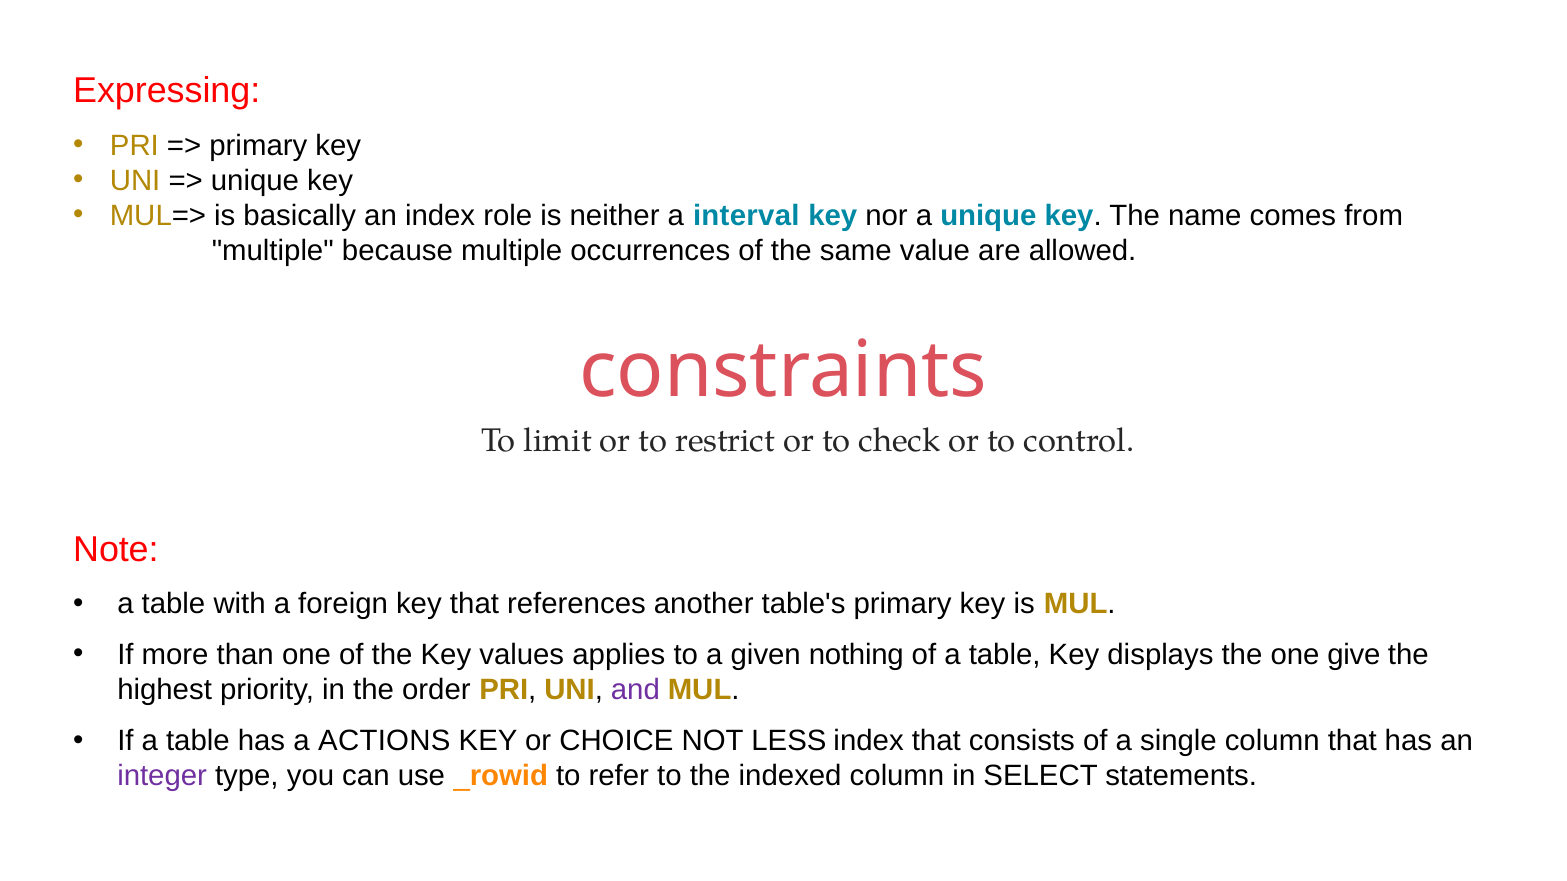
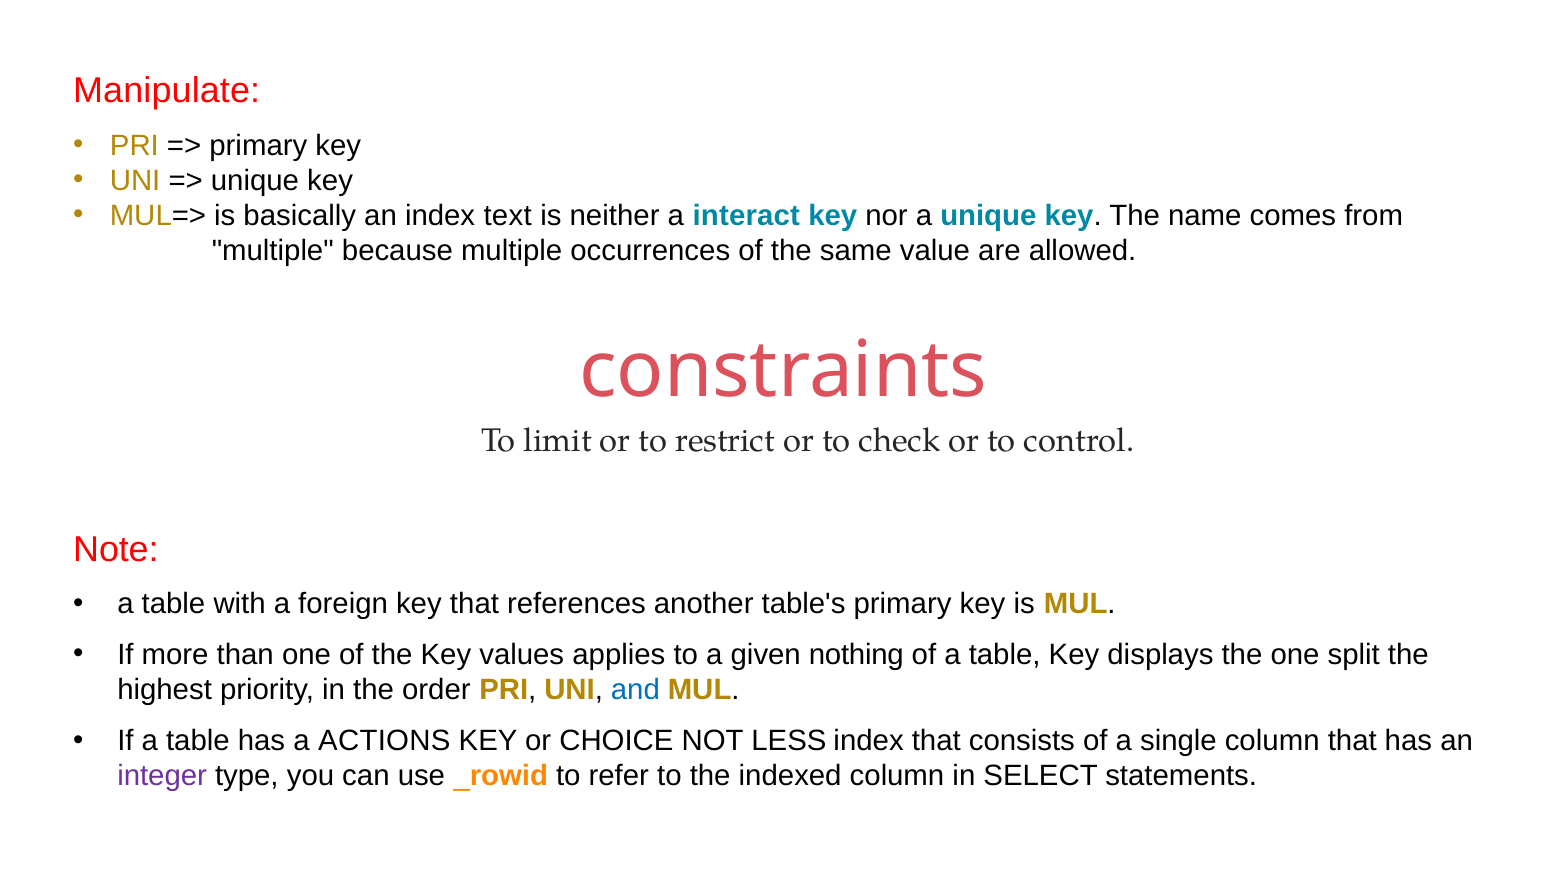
Expressing: Expressing -> Manipulate (167, 91)
role: role -> text (508, 216)
interval: interval -> interact (746, 216)
give: give -> split (1354, 655)
and colour: purple -> blue (635, 690)
